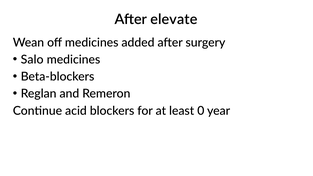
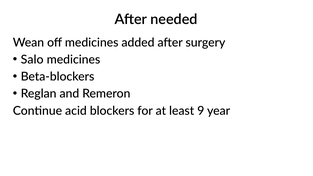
elevate: elevate -> needed (174, 19)
0: 0 -> 9 (201, 111)
